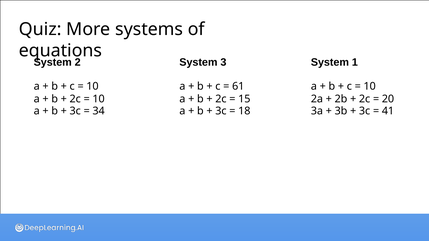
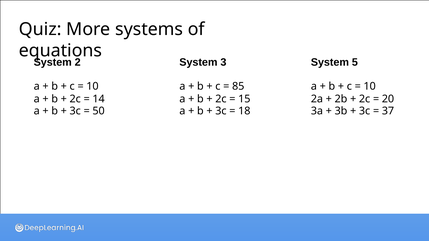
1: 1 -> 5 (355, 63)
61: 61 -> 85 (238, 86)
10: 10 -> 14 (99, 99)
34: 34 -> 50 (99, 111)
41: 41 -> 37 (388, 111)
